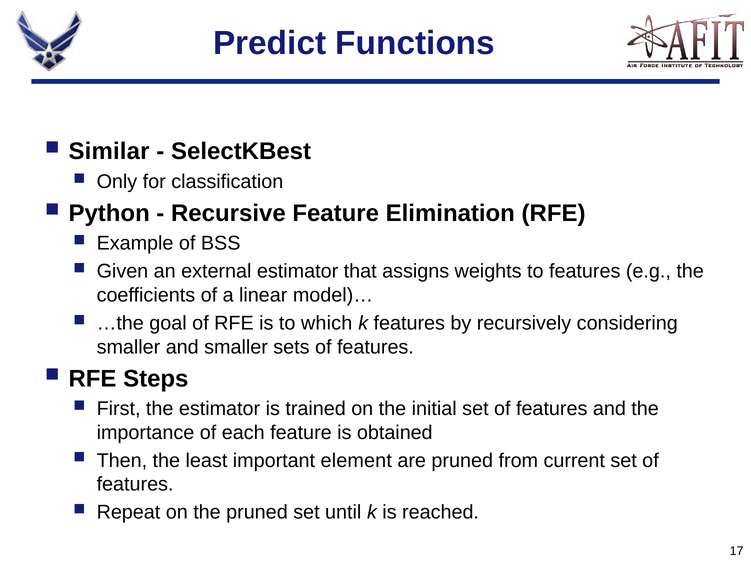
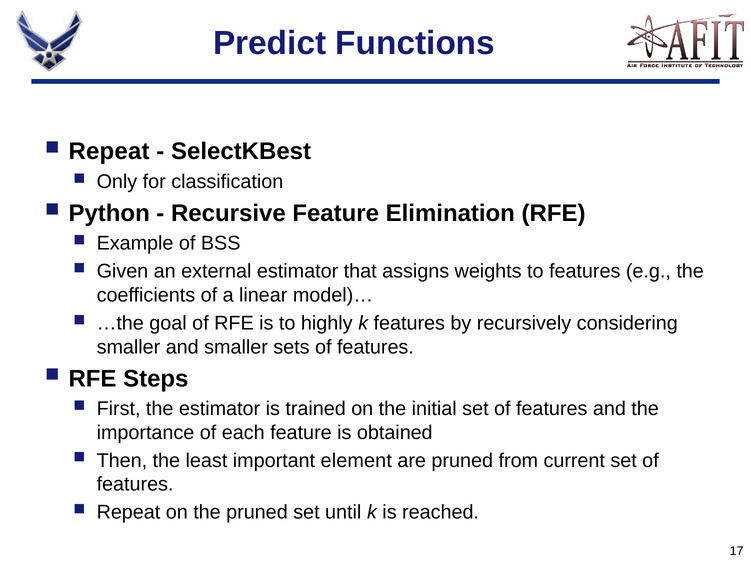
Similar: Similar -> Repeat (109, 151)
which: which -> highly (327, 323)
